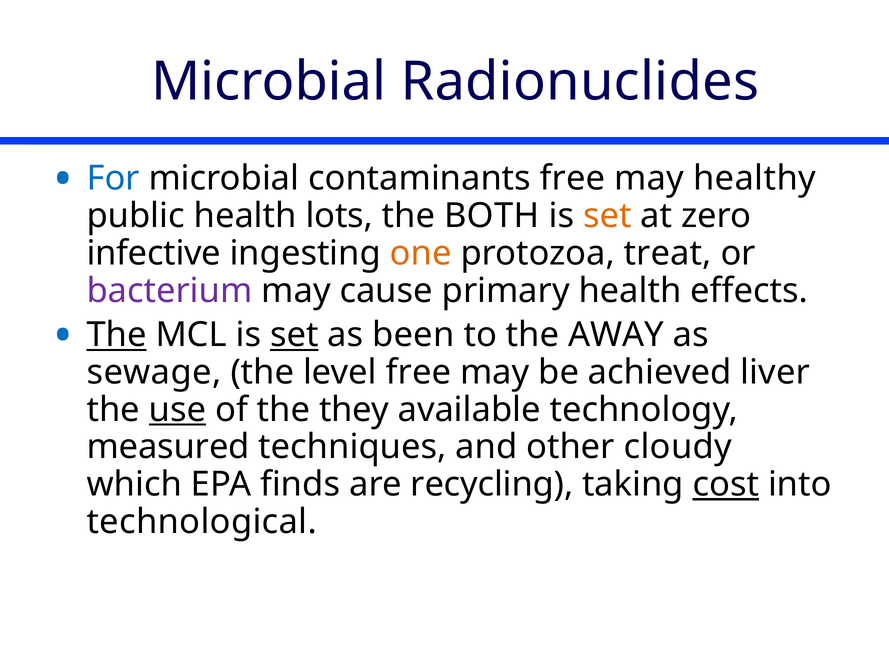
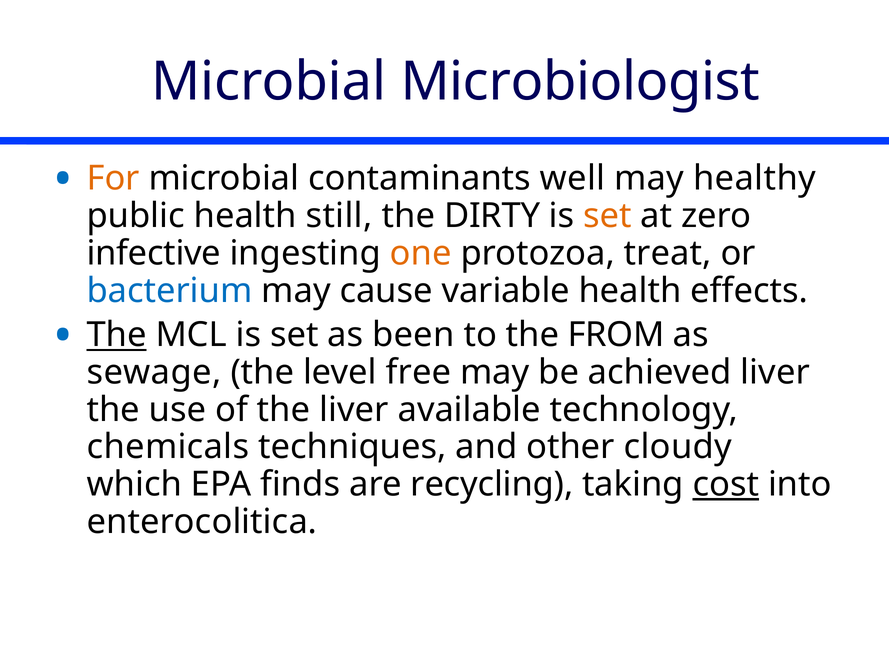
Radionuclides: Radionuclides -> Microbiologist (580, 82)
For colour: blue -> orange (113, 178)
contaminants free: free -> well (573, 178)
lots: lots -> still (339, 216)
BOTH: BOTH -> DIRTY (492, 216)
bacterium colour: purple -> blue (170, 291)
primary: primary -> variable (506, 291)
set underline: present -> none (294, 335)
AWAY: AWAY -> FROM (616, 335)
use underline: present -> none (178, 409)
the they: they -> liver (354, 409)
measured: measured -> chemicals (168, 447)
technological: technological -> enterocolitica (202, 522)
